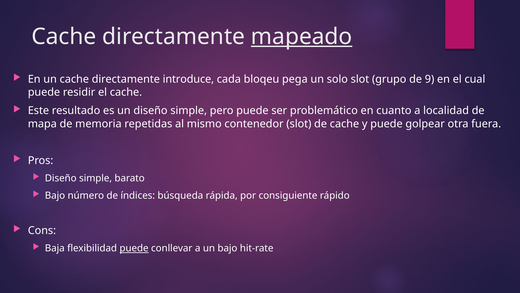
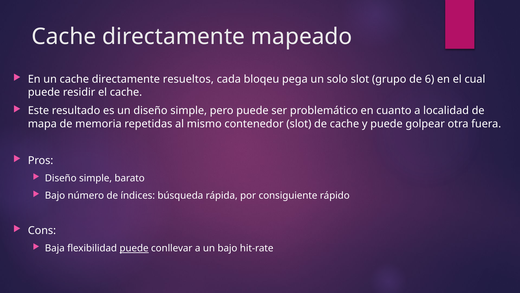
mapeado underline: present -> none (302, 37)
introduce: introduce -> resueltos (188, 79)
9: 9 -> 6 (430, 79)
